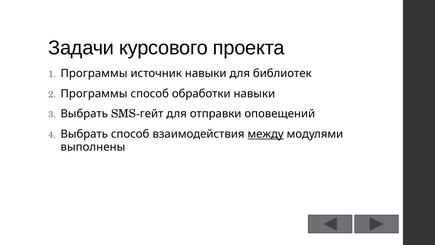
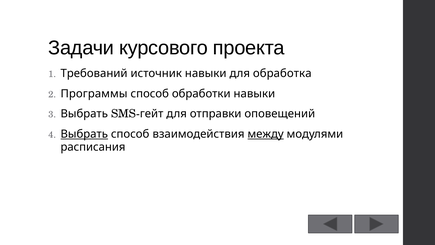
Программы: Программы -> Требований (94, 73)
библиотек: библиотек -> обработка (282, 73)
Выбрать underline: none -> present (84, 134)
выполнены: выполнены -> расписания (93, 147)
